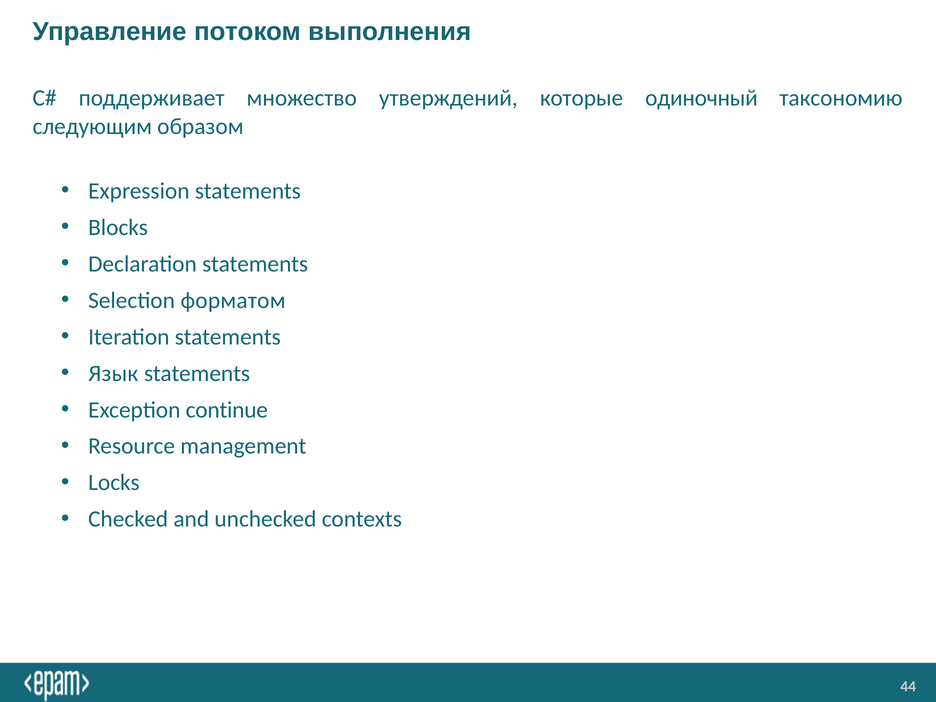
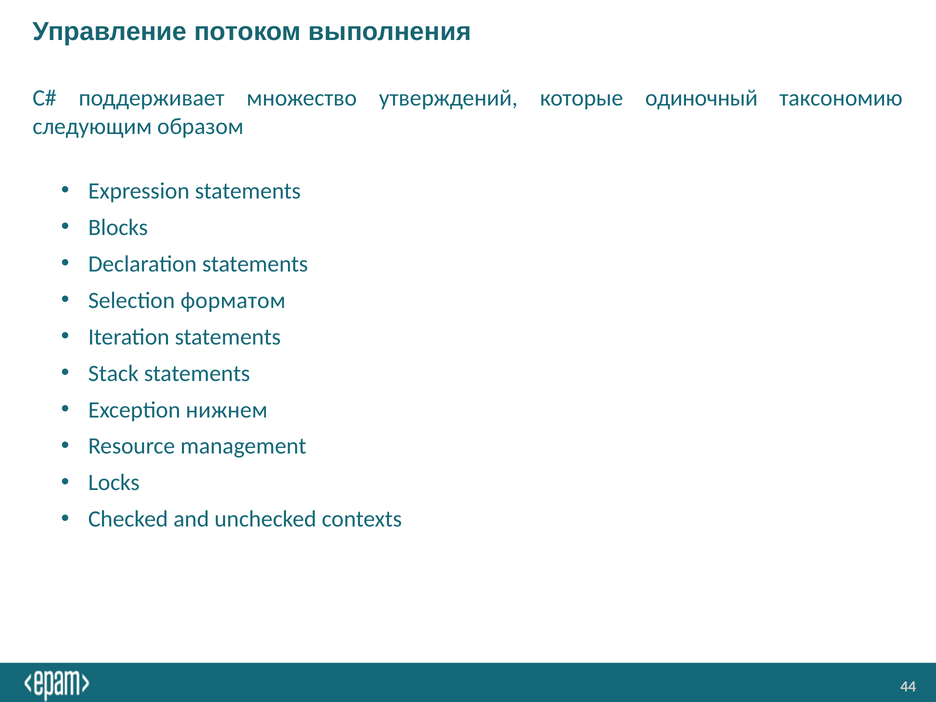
Язык: Язык -> Stack (113, 373)
continue: continue -> нижнем (227, 410)
